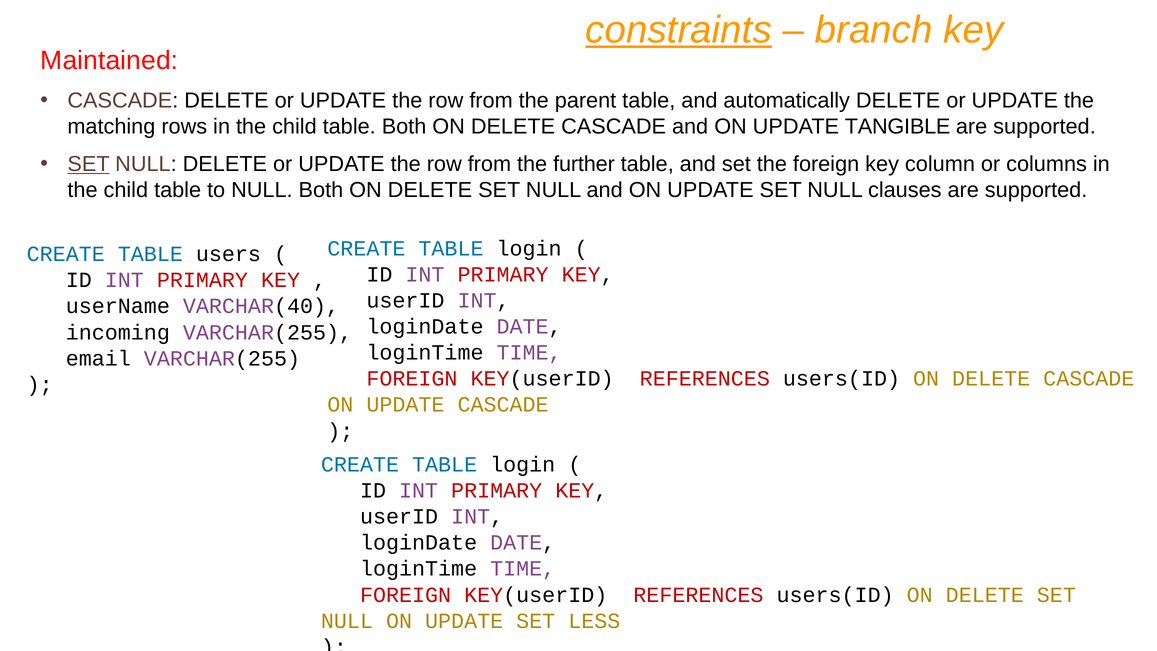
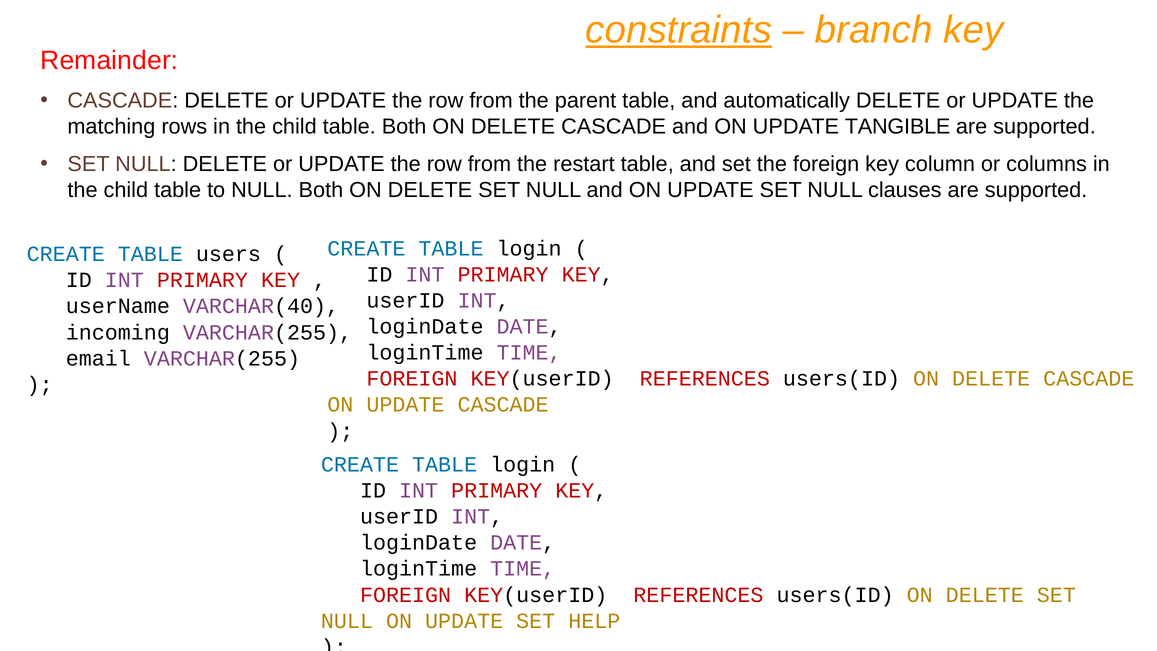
Maintained: Maintained -> Remainder (109, 60)
SET underline: present -> none (89, 164)
further: further -> restart (584, 164)
LESS: LESS -> HELP (594, 621)
